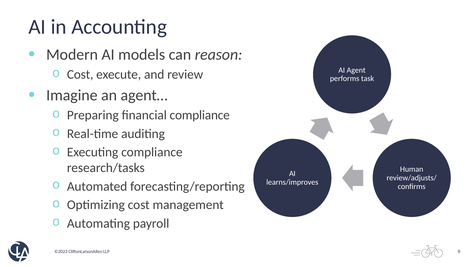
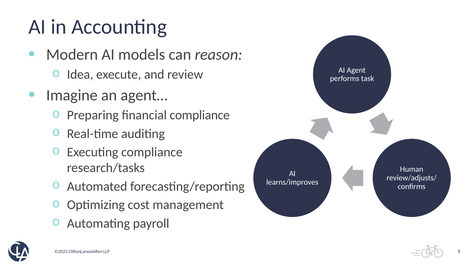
Cost: Cost -> Idea (80, 74)
